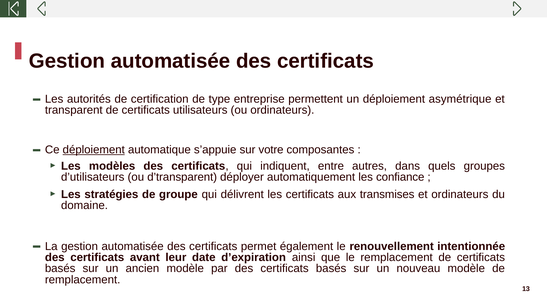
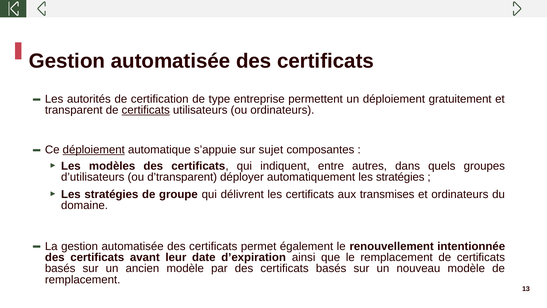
asymétrique: asymétrique -> gratuitement (460, 99)
certificats underline: none -> present (146, 110)
votre: votre -> sujet (271, 150)
automatiquement les confiance: confiance -> stratégies (400, 177)
